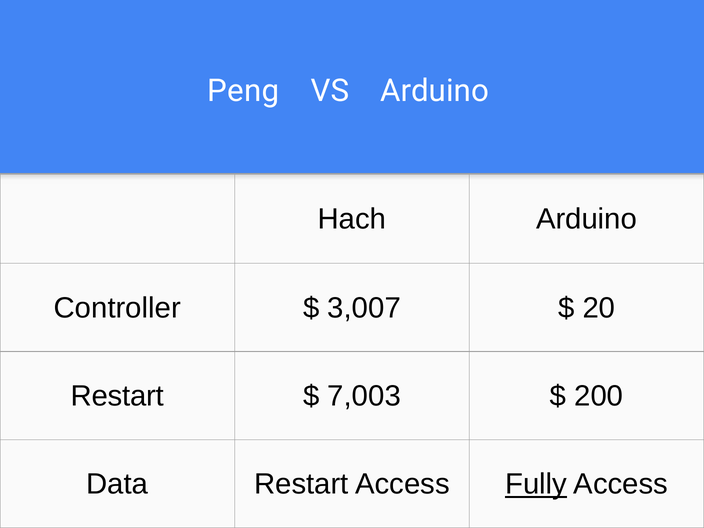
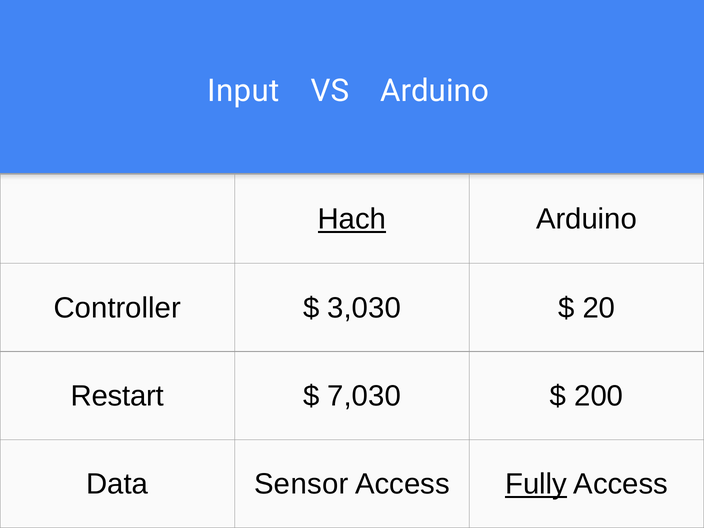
Peng: Peng -> Input (243, 91)
Hach underline: none -> present (352, 219)
3,007: 3,007 -> 3,030 (364, 308)
7,003: 7,003 -> 7,030 (364, 396)
Data Restart: Restart -> Sensor (301, 484)
